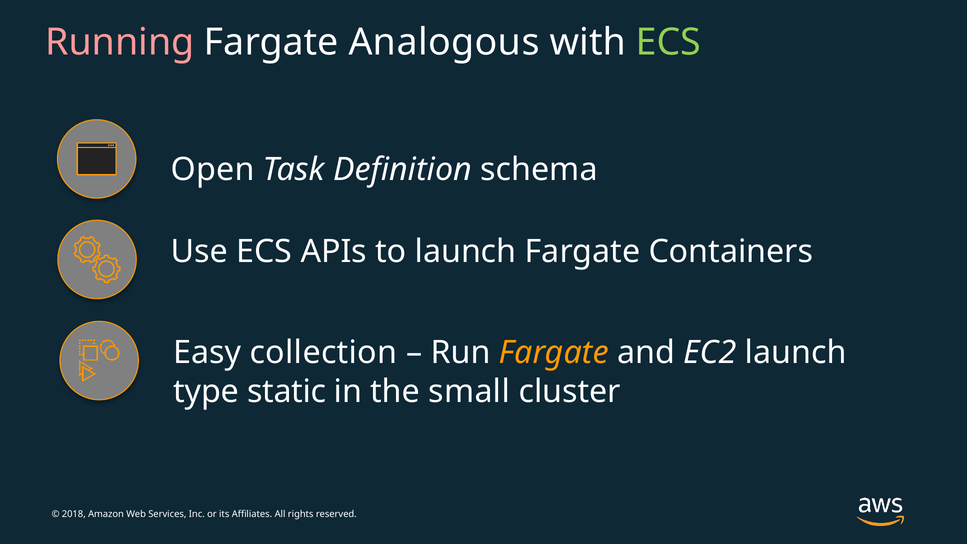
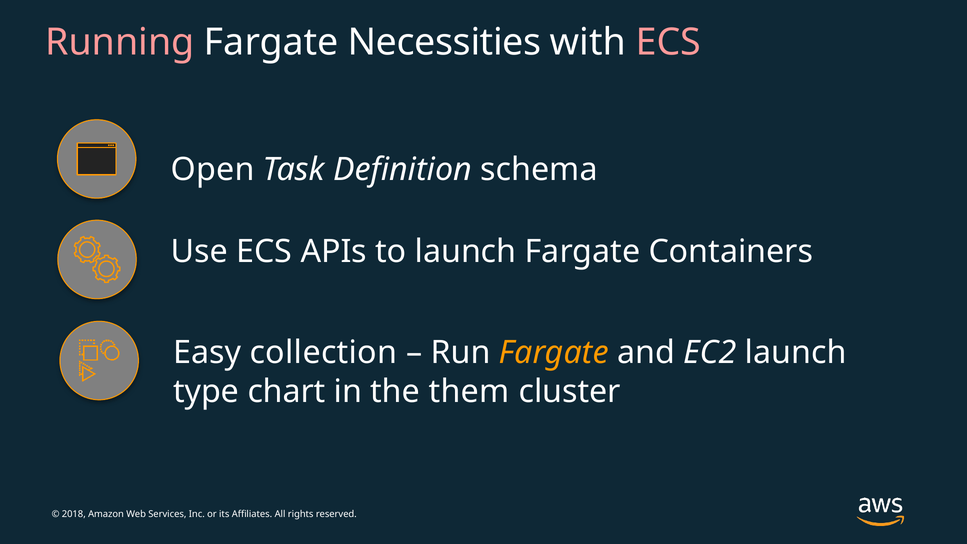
Analogous: Analogous -> Necessities (444, 42)
ECS colour: light green -> pink (668, 42)
static: static -> chart (287, 391)
small: small -> them (469, 391)
